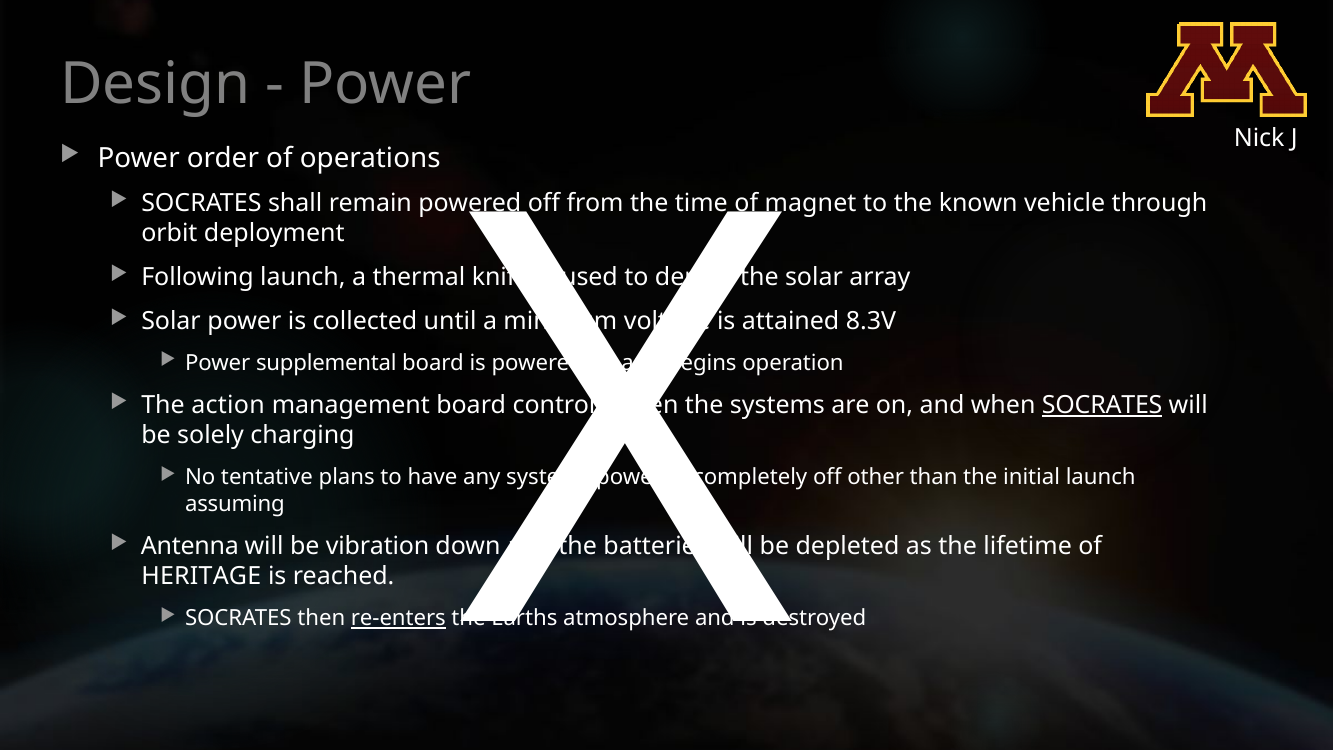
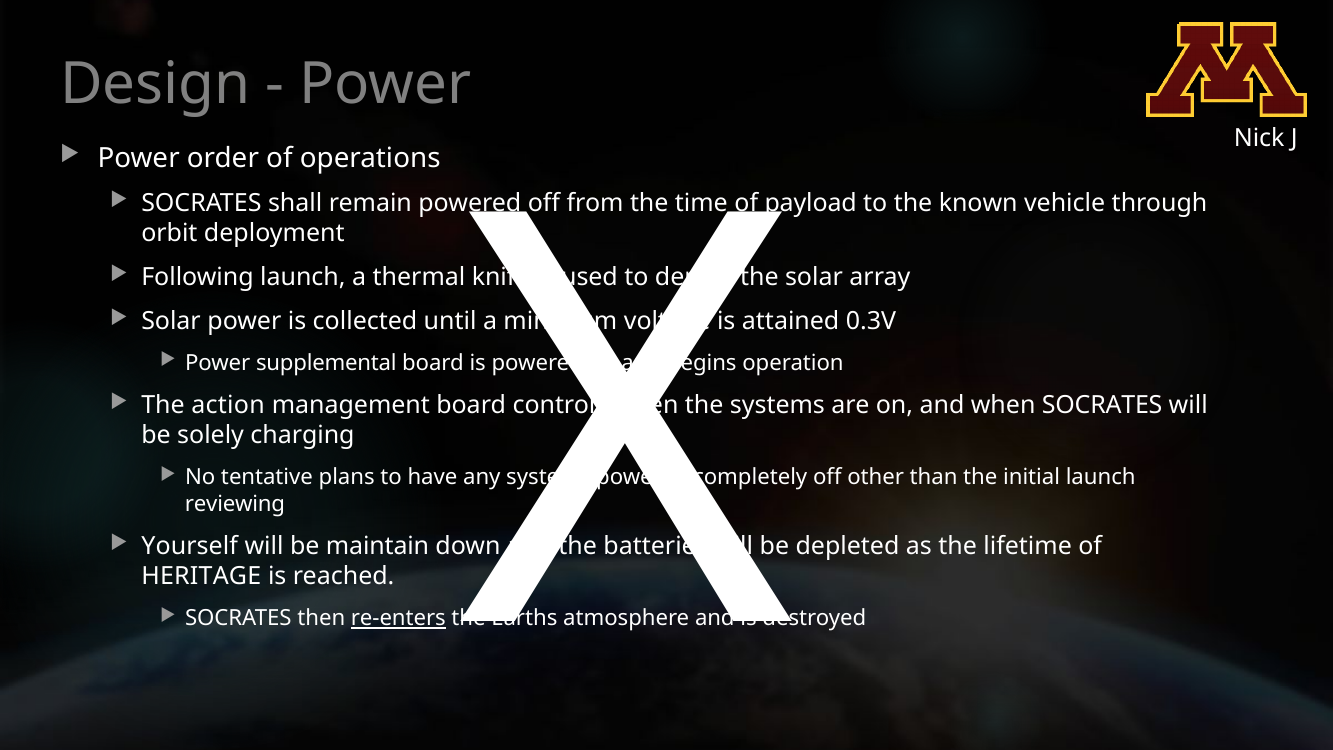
magnet: magnet -> payload (811, 203)
8.3V: 8.3V -> 0.3V (871, 321)
SOCRATES underline: present -> none (1102, 405)
assuming: assuming -> reviewing (235, 504)
Antenna: Antenna -> Yourself (190, 546)
vibration: vibration -> maintain (378, 546)
